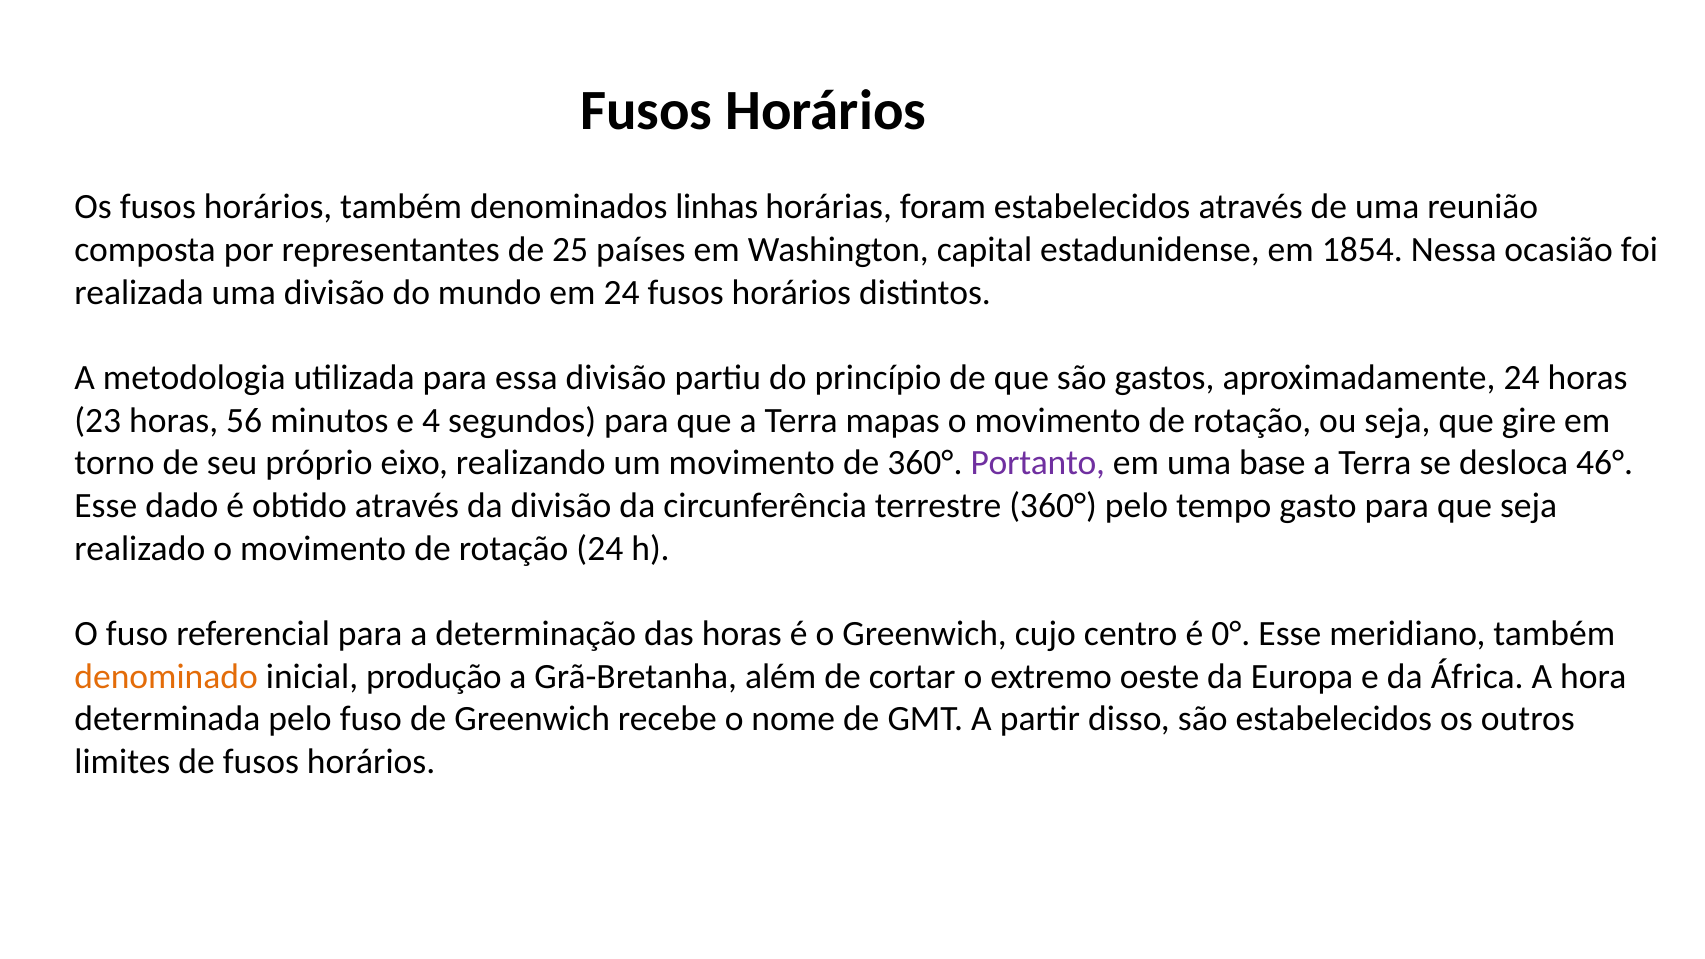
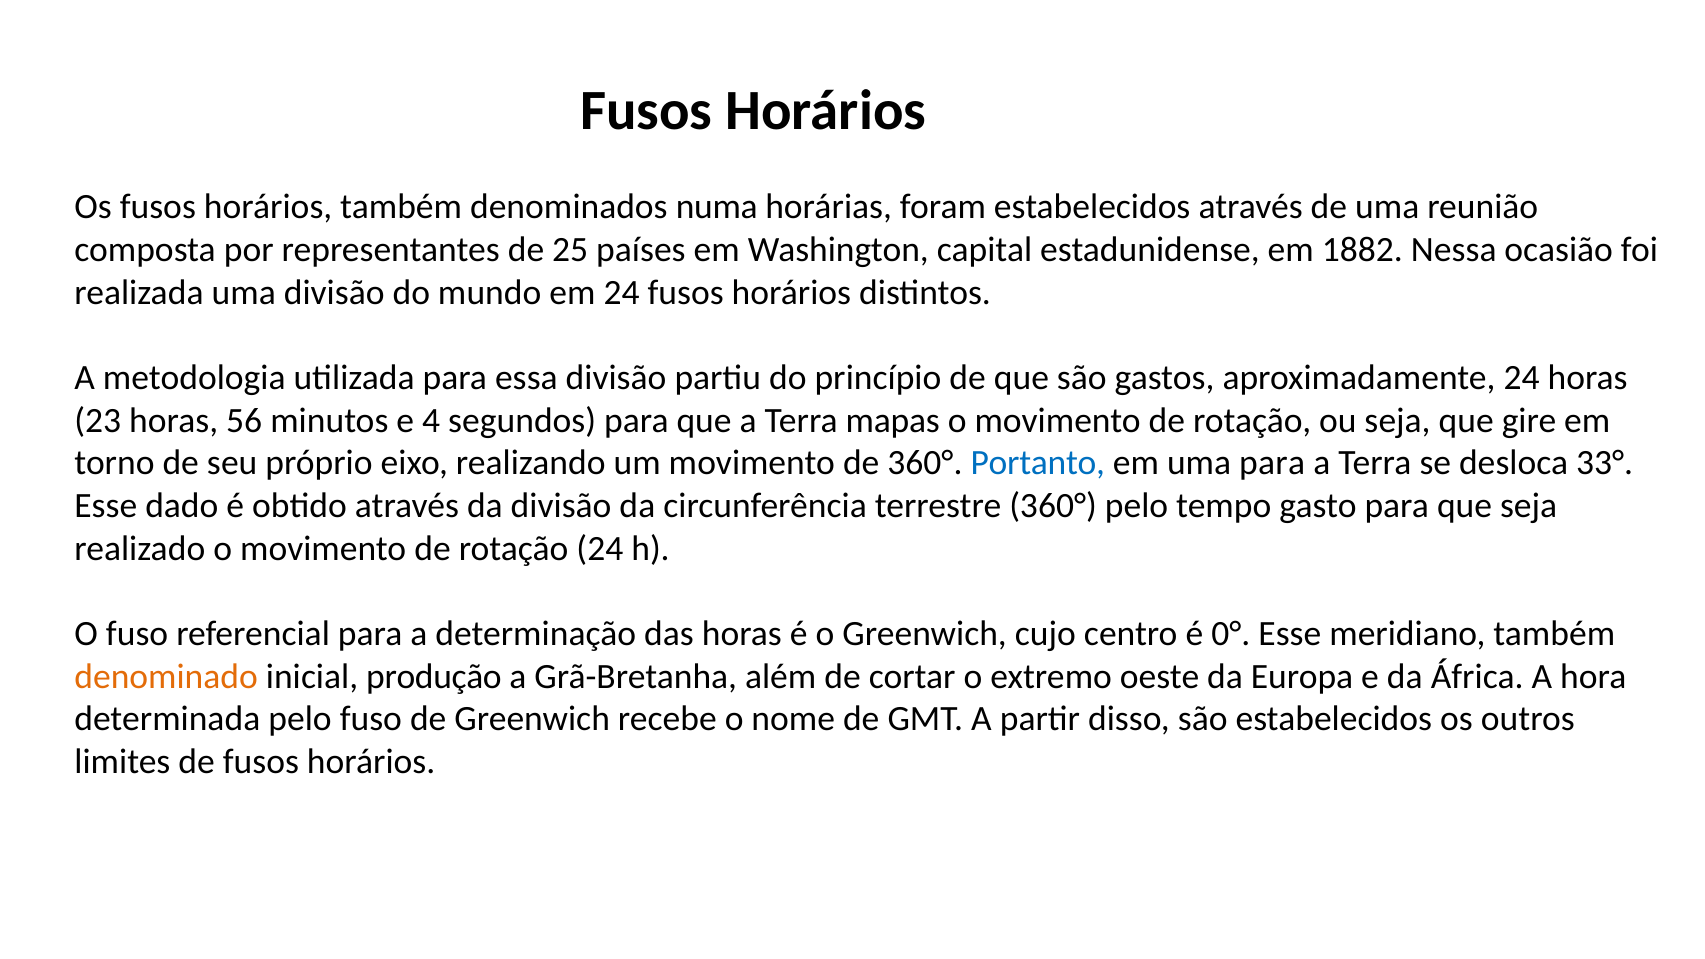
linhas: linhas -> numa (717, 207)
1854: 1854 -> 1882 (1362, 250)
Portanto colour: purple -> blue (1038, 463)
uma base: base -> para (1272, 463)
46°: 46° -> 33° (1605, 463)
